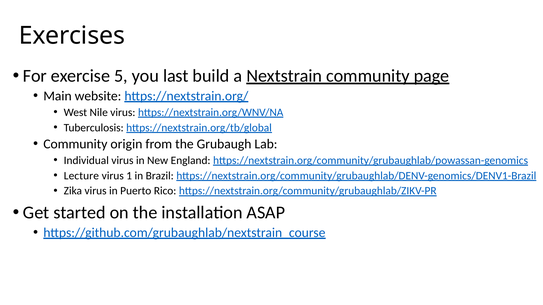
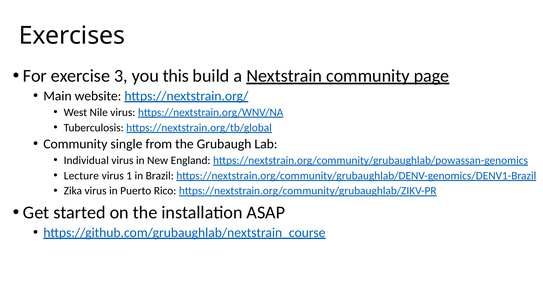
5: 5 -> 3 (121, 76)
last: last -> this (176, 76)
origin: origin -> single (126, 144)
